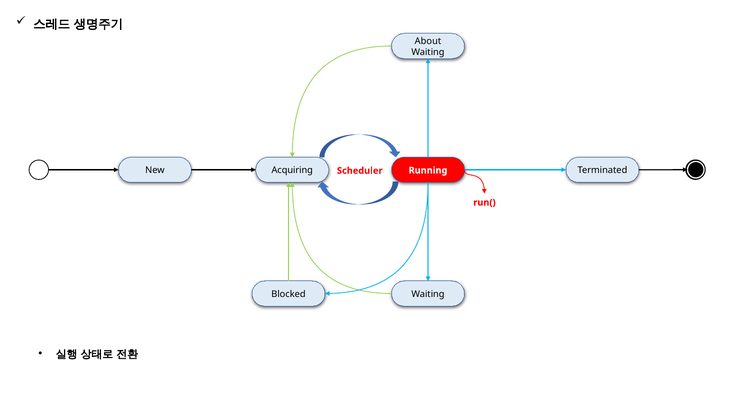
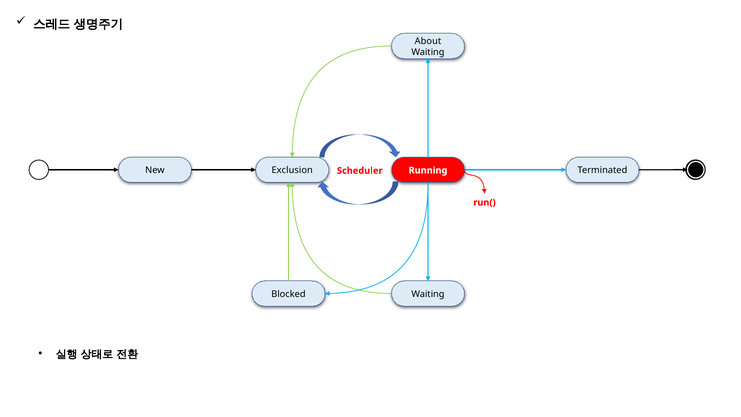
Acquiring: Acquiring -> Exclusion (292, 170)
